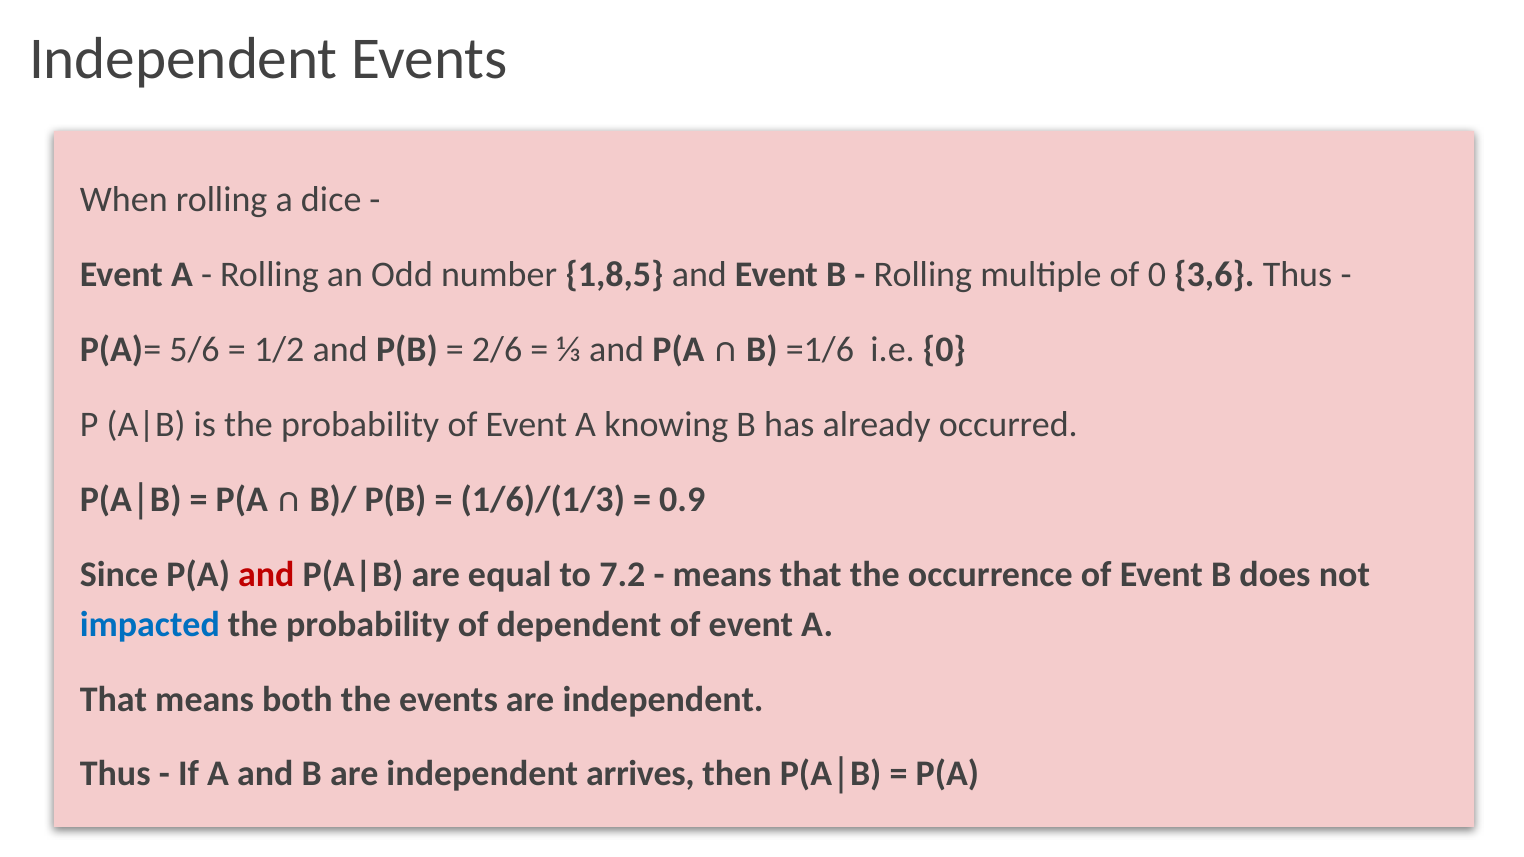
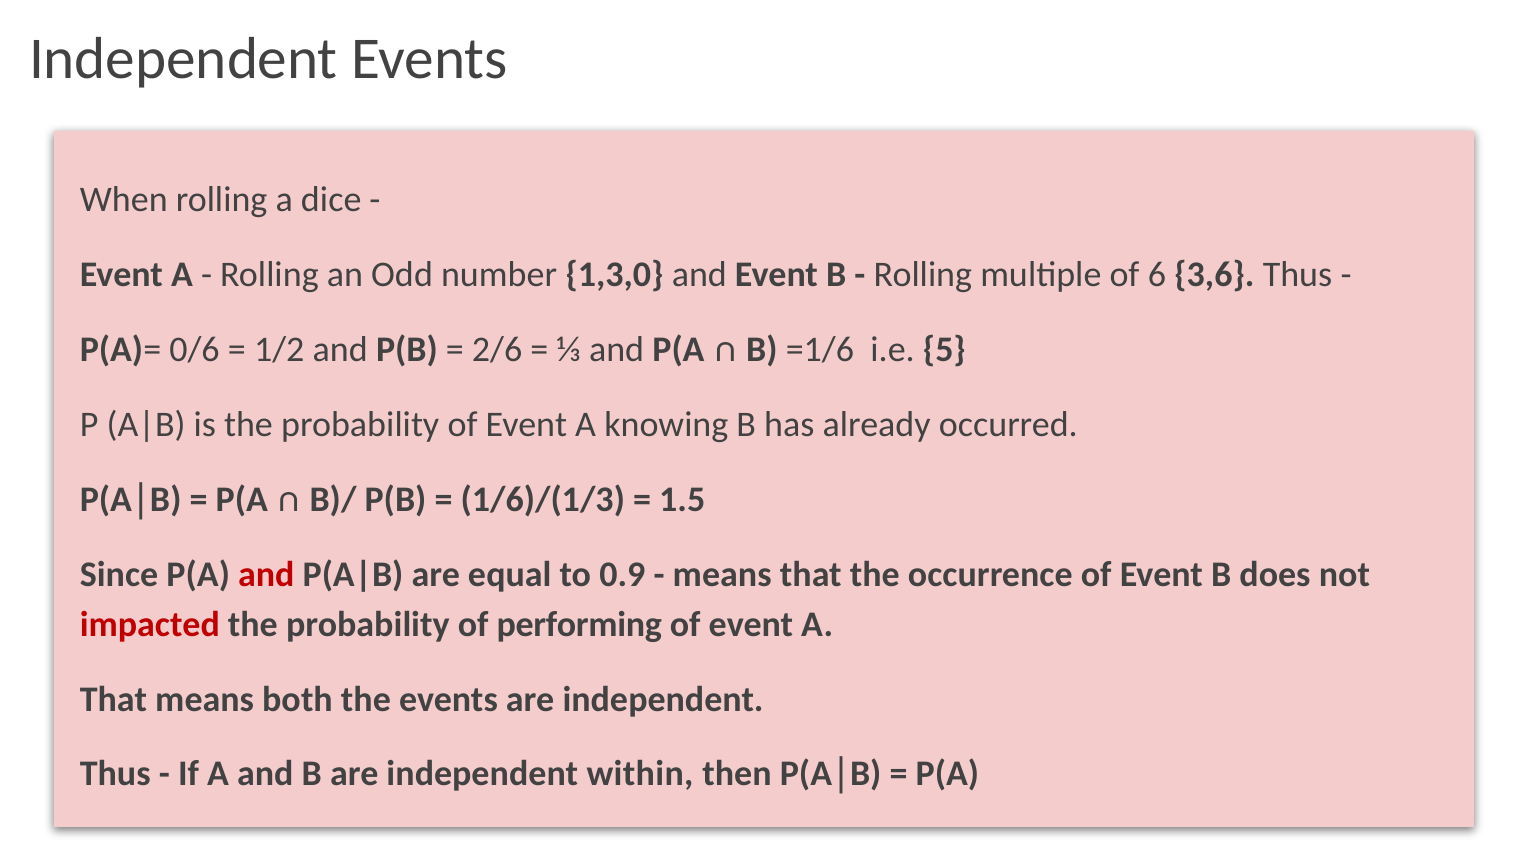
1,8,5: 1,8,5 -> 1,3,0 (615, 275)
of 0: 0 -> 6 (1157, 275)
5/6: 5/6 -> 0/6 (195, 350)
i.e 0: 0 -> 5 (944, 350)
0.9: 0.9 -> 1.5 (682, 500)
7.2: 7.2 -> 0.9 (622, 575)
impacted colour: blue -> red (150, 624)
dependent: dependent -> performing (579, 624)
arrives: arrives -> within (640, 774)
